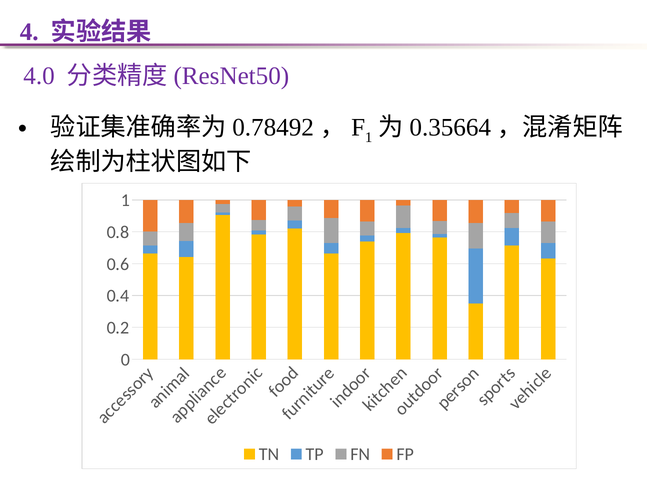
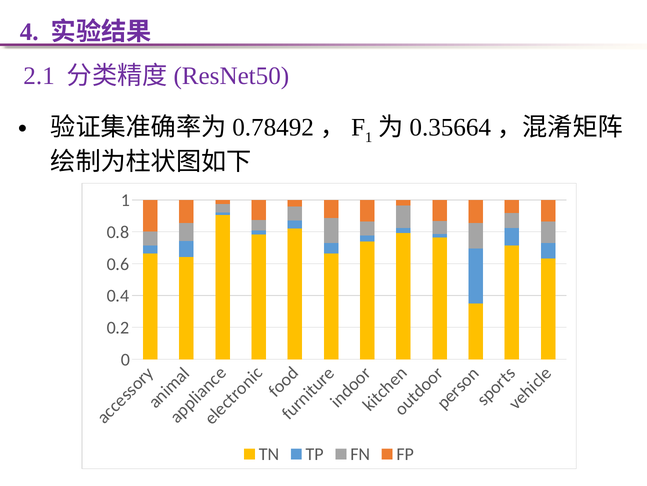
4.0: 4.0 -> 2.1 (39, 76)
